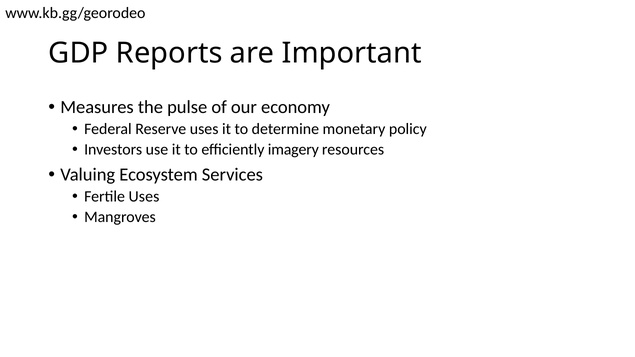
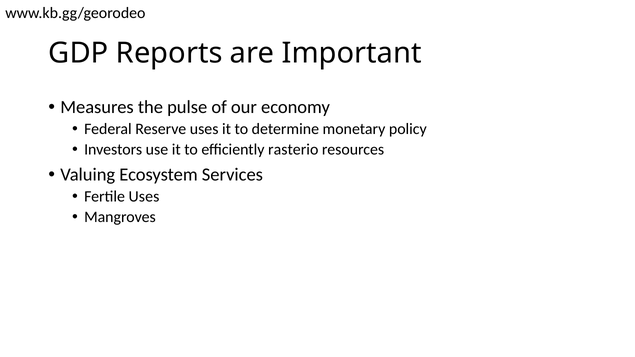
imagery: imagery -> rasterio (293, 150)
